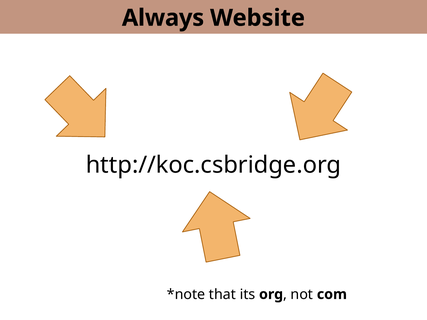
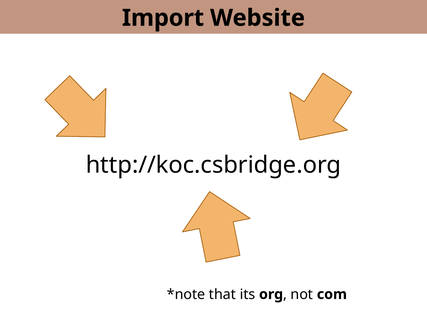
Always: Always -> Import (163, 18)
